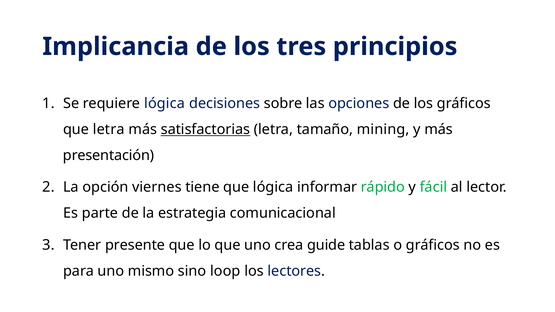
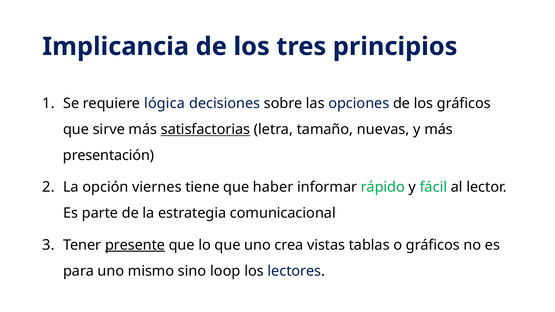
que letra: letra -> sirve (109, 130)
mining: mining -> nuevas (383, 130)
que lógica: lógica -> haber (273, 187)
presente underline: none -> present (135, 245)
guide: guide -> vistas (326, 245)
